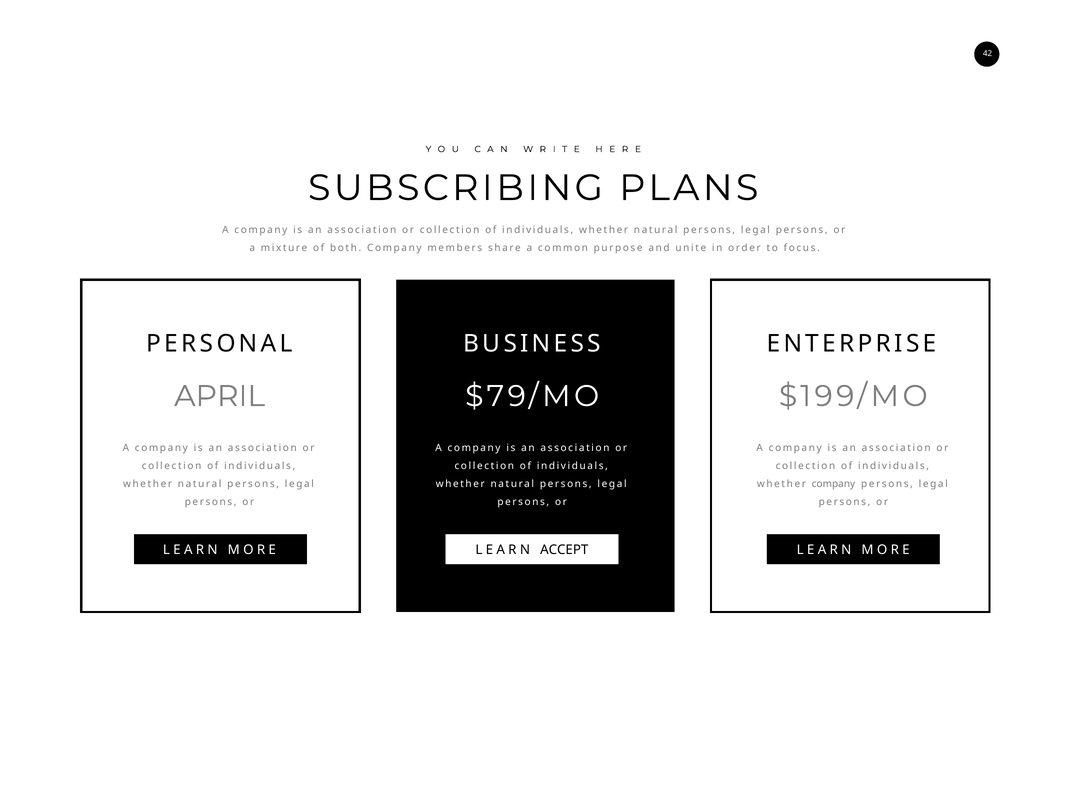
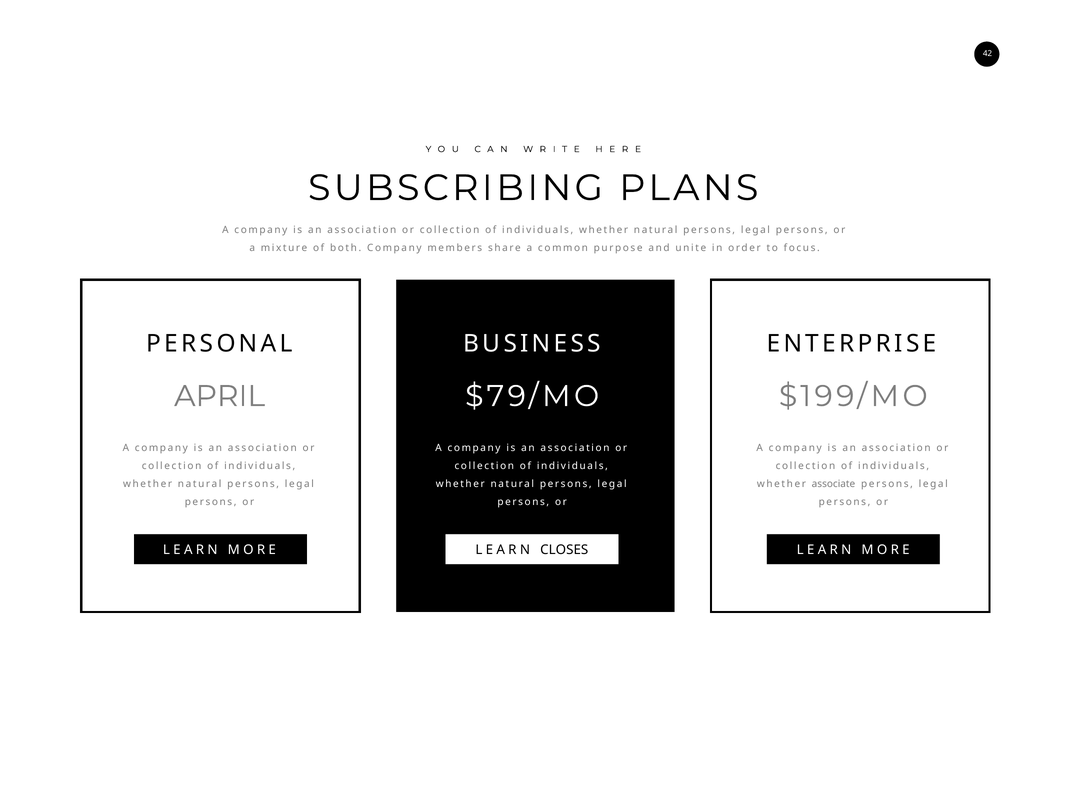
whether company: company -> associate (833, 484)
ACCEPT: ACCEPT -> CLOSES (564, 550)
